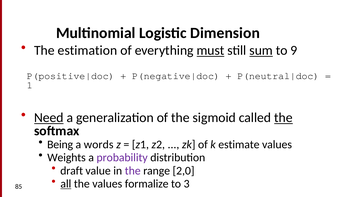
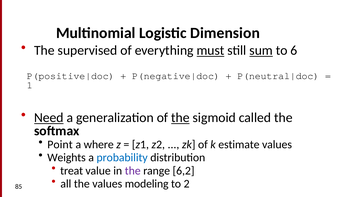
estimation: estimation -> supervised (88, 50)
9: 9 -> 6 (294, 50)
the underline: none -> present (180, 118)
the underline: present -> none (283, 118)
Being: Being -> Point (60, 144)
words: words -> where (99, 144)
probability colour: purple -> blue (122, 157)
draft: draft -> treat (72, 171)
2,0: 2,0 -> 6,2 (184, 171)
all underline: present -> none (66, 184)
formalize: formalize -> modeling (147, 184)
3: 3 -> 2 (187, 184)
